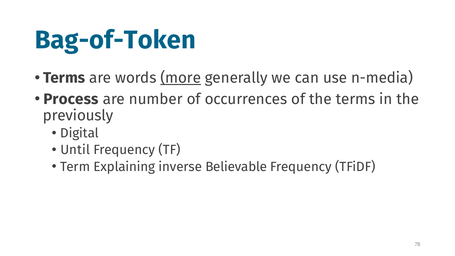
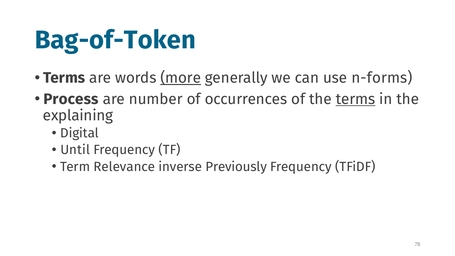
n-media: n-media -> n-forms (382, 78)
terms underline: none -> present (356, 99)
previously: previously -> explaining (78, 115)
Explaining: Explaining -> Relevance (124, 167)
Believable: Believable -> Previously (236, 167)
